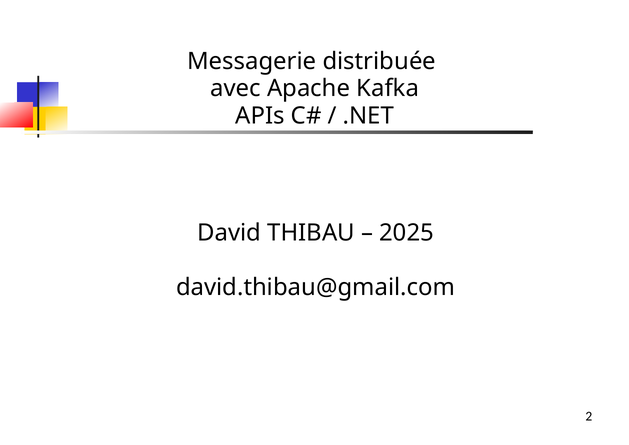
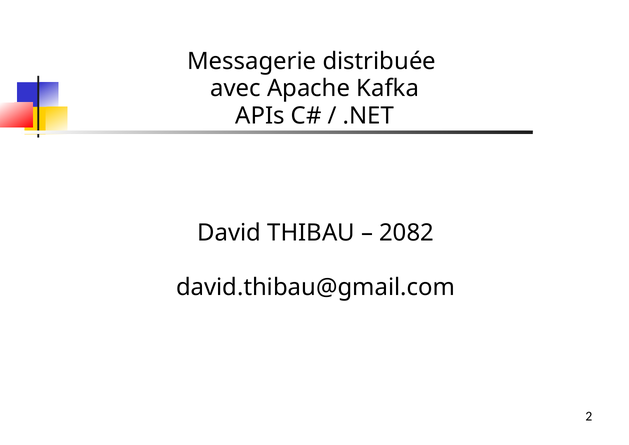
2025: 2025 -> 2082 (407, 233)
